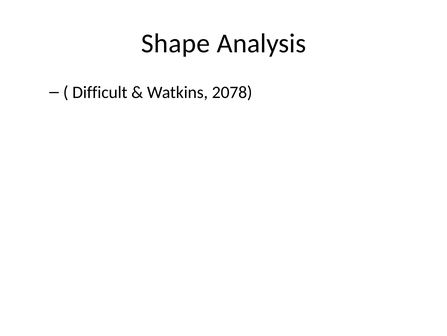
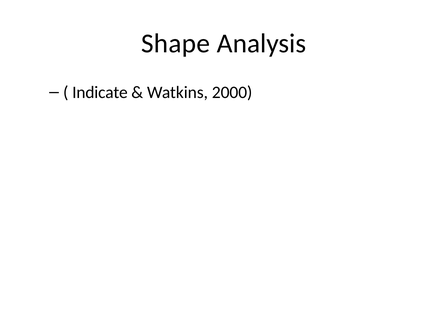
Difficult: Difficult -> Indicate (100, 92)
2078: 2078 -> 2000 (232, 92)
